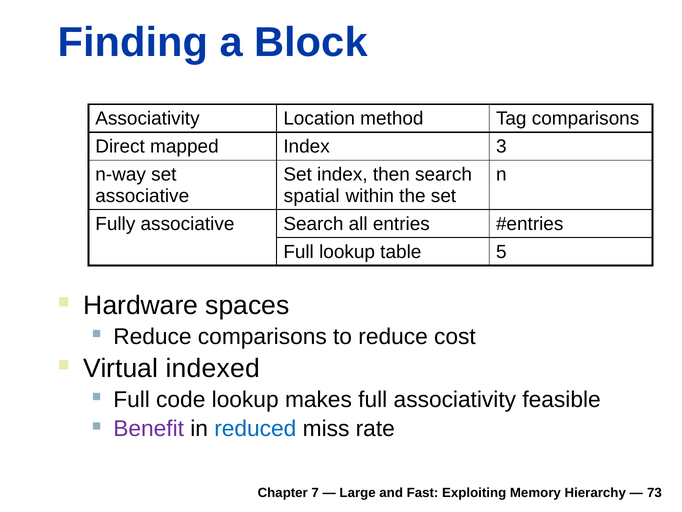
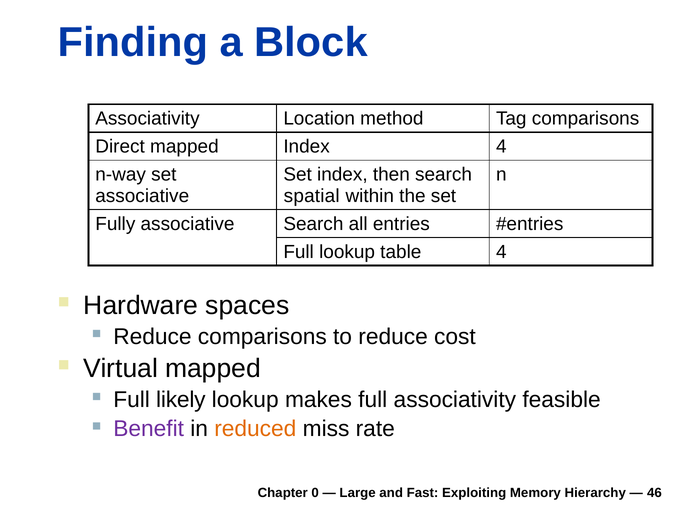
Index 3: 3 -> 4 (501, 146)
table 5: 5 -> 4 (501, 252)
Virtual indexed: indexed -> mapped (213, 368)
code: code -> likely (181, 399)
reduced colour: blue -> orange (255, 428)
7: 7 -> 0 (315, 492)
73: 73 -> 46 (654, 492)
